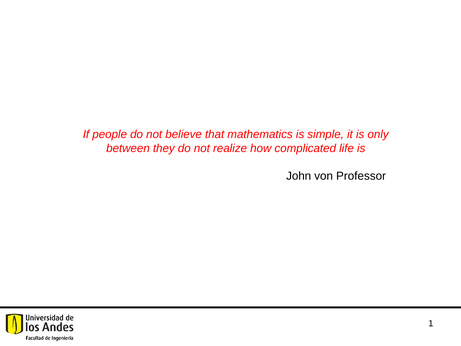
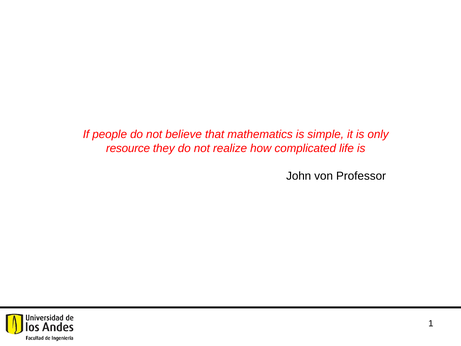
between: between -> resource (128, 148)
